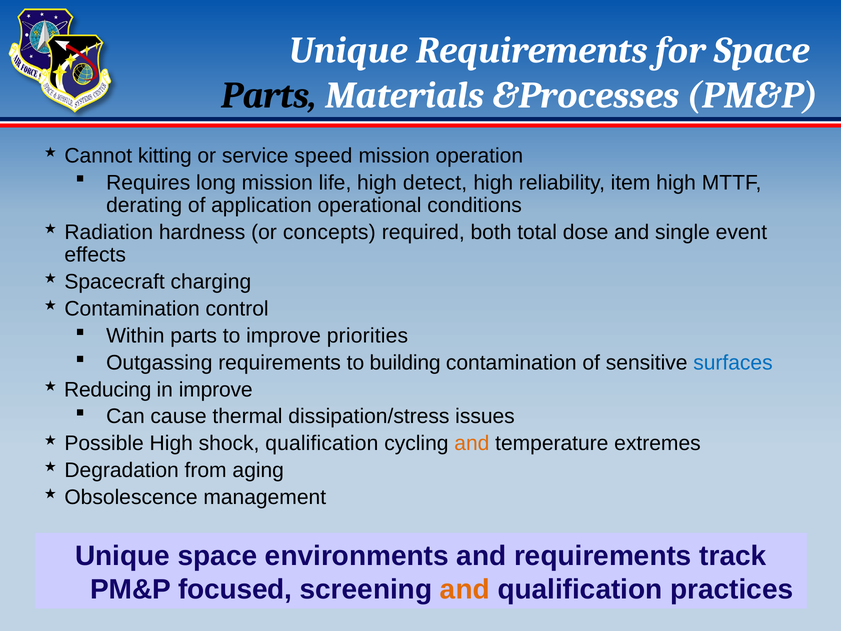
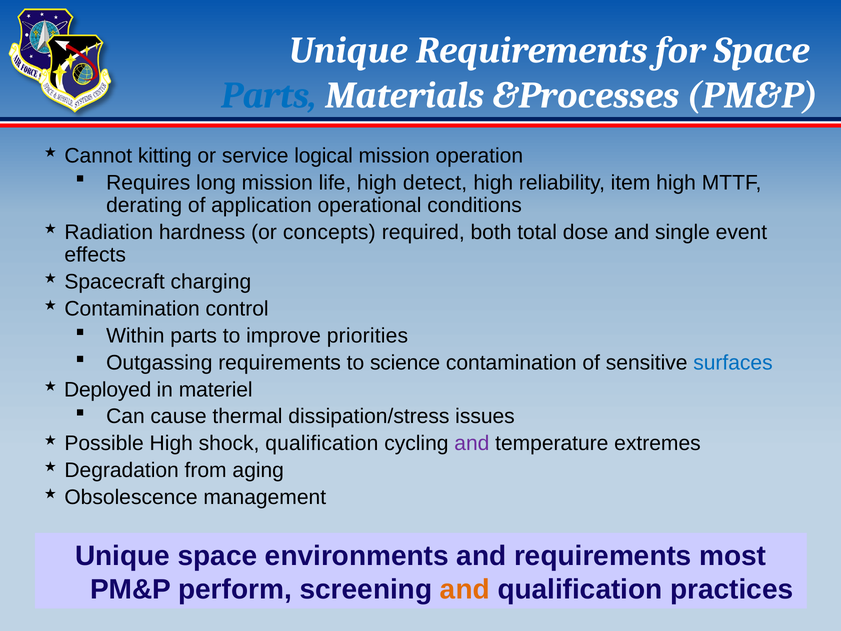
Parts colour: black -> blue (269, 95)
speed: speed -> logical (324, 156)
building: building -> science (405, 363)
Reducing: Reducing -> Deployed (108, 389)
in improve: improve -> materiel (216, 389)
and colour: orange -> purple (472, 443)
track: track -> most (733, 556)
focused: focused -> perform (235, 589)
